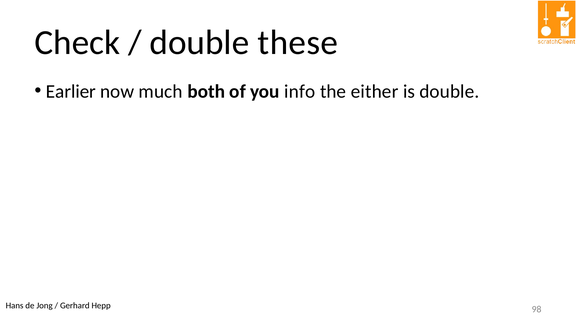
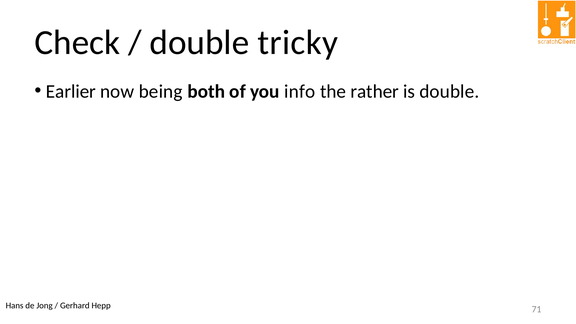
these: these -> tricky (298, 42)
much: much -> being (161, 91)
either: either -> rather (375, 91)
98: 98 -> 71 (537, 309)
